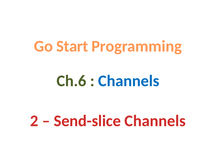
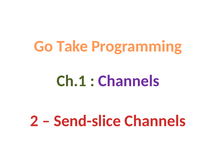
Start: Start -> Take (72, 46)
Ch.6: Ch.6 -> Ch.1 (71, 81)
Channels colour: blue -> purple (129, 81)
